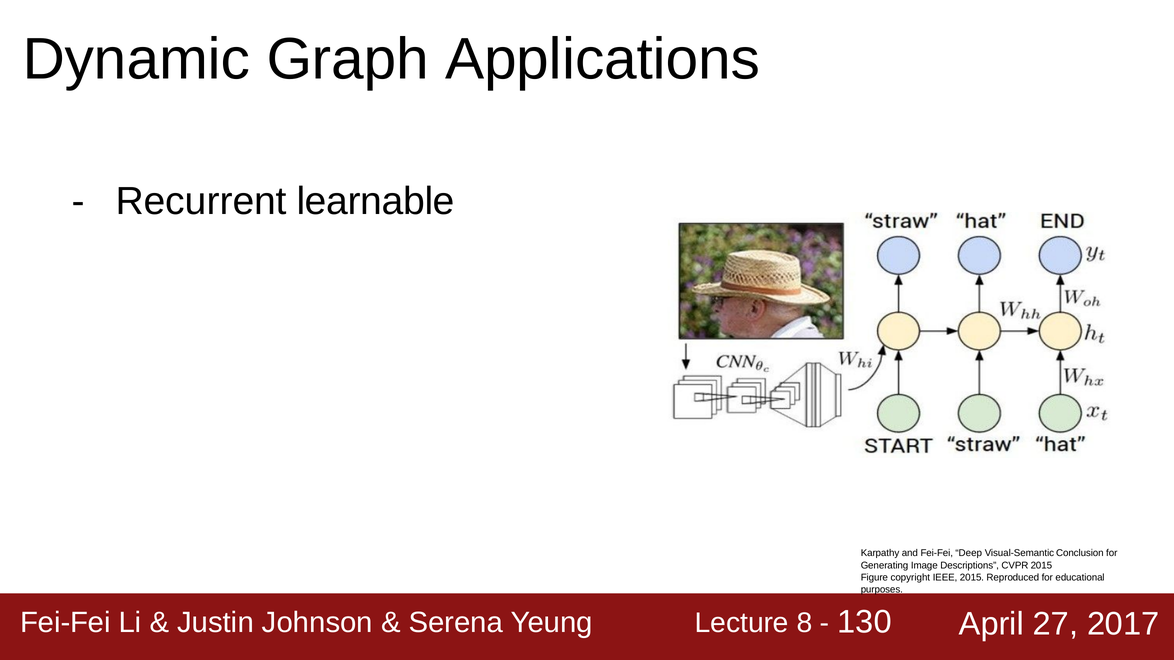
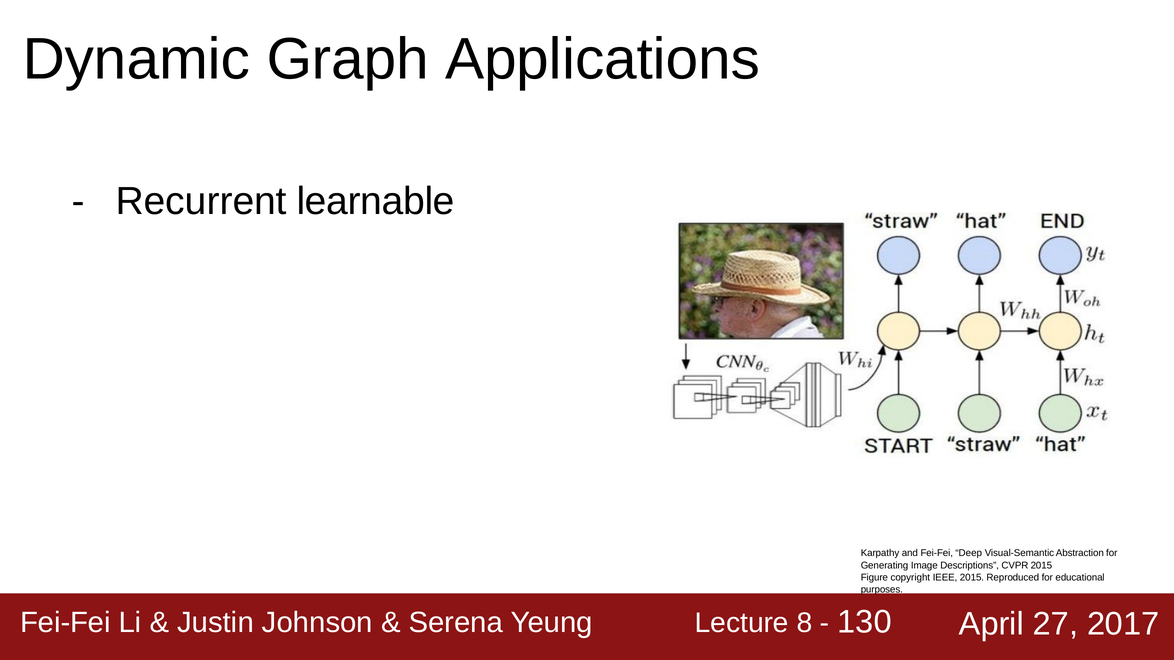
Conclusion: Conclusion -> Abstraction (1080, 554)
